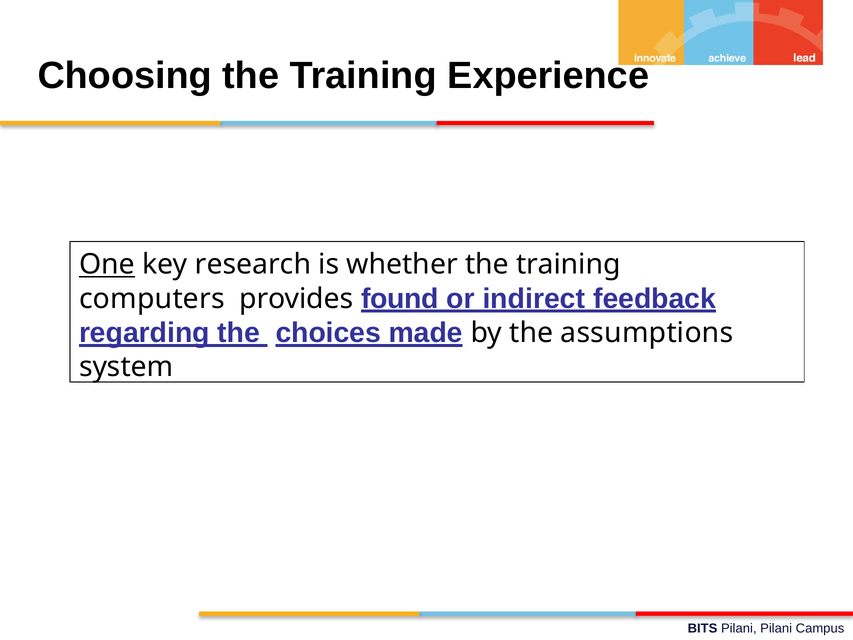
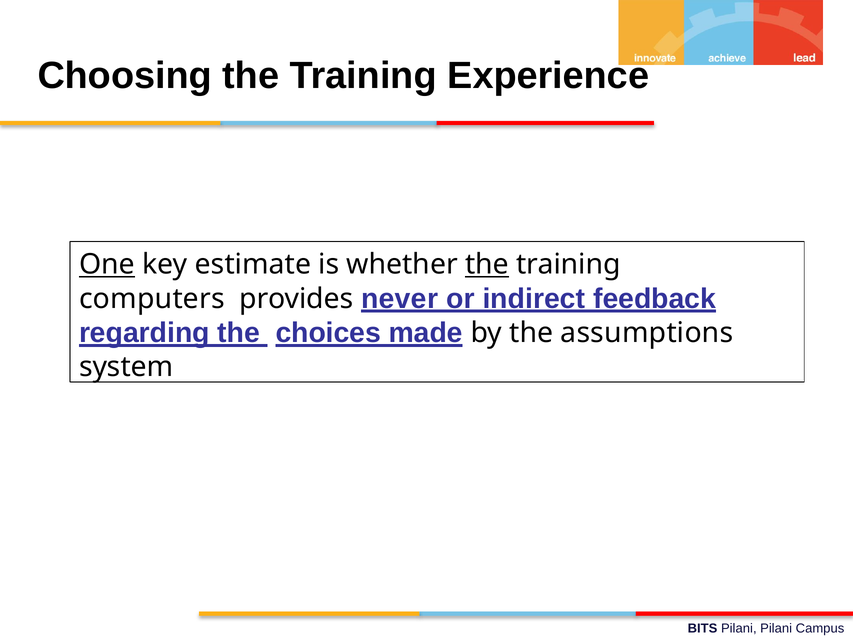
research: research -> estimate (253, 264)
the underline: none -> present (487, 264)
found: found -> never (400, 299)
